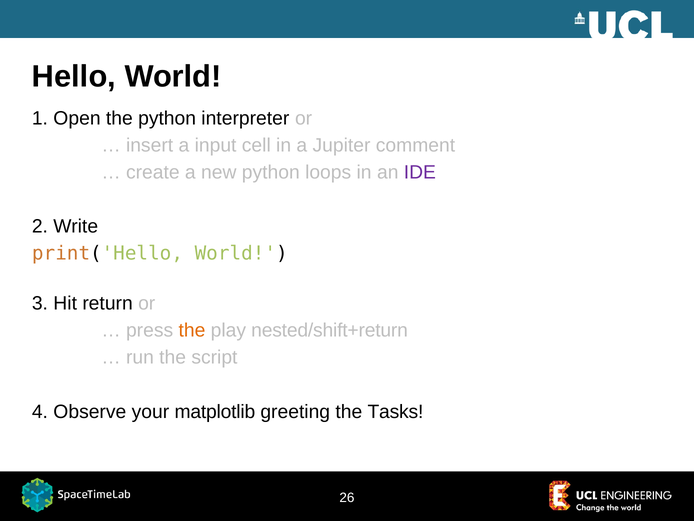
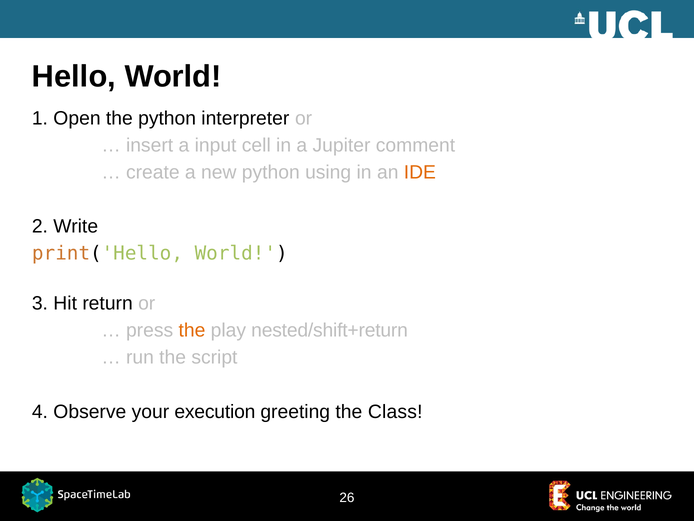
loops: loops -> using (328, 172)
IDE colour: purple -> orange (420, 172)
matplotlib: matplotlib -> execution (215, 411)
Tasks: Tasks -> Class (395, 411)
